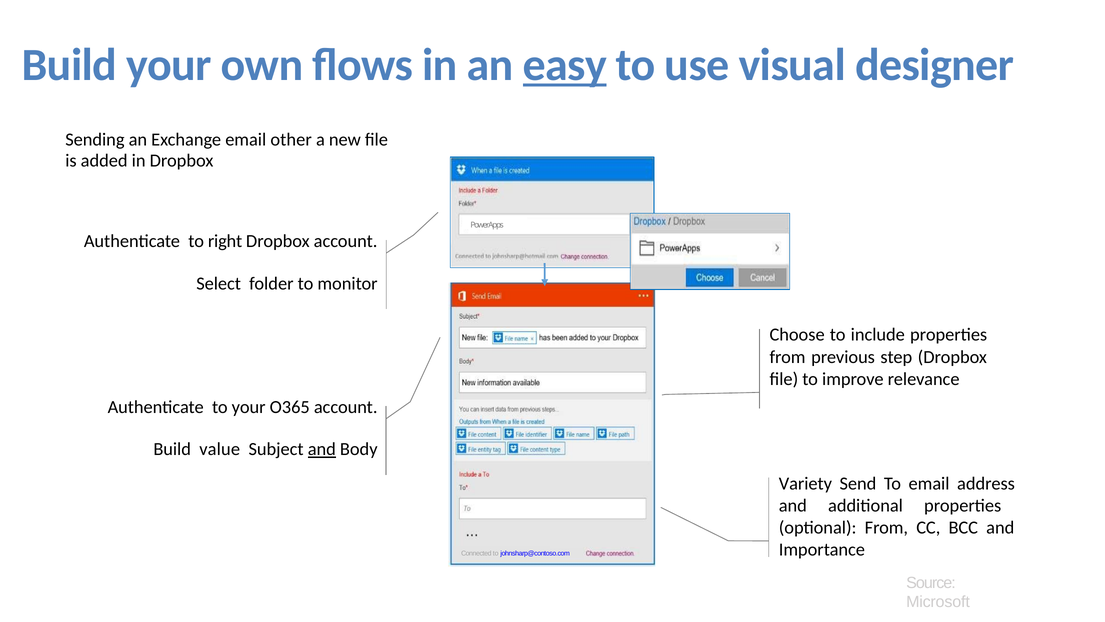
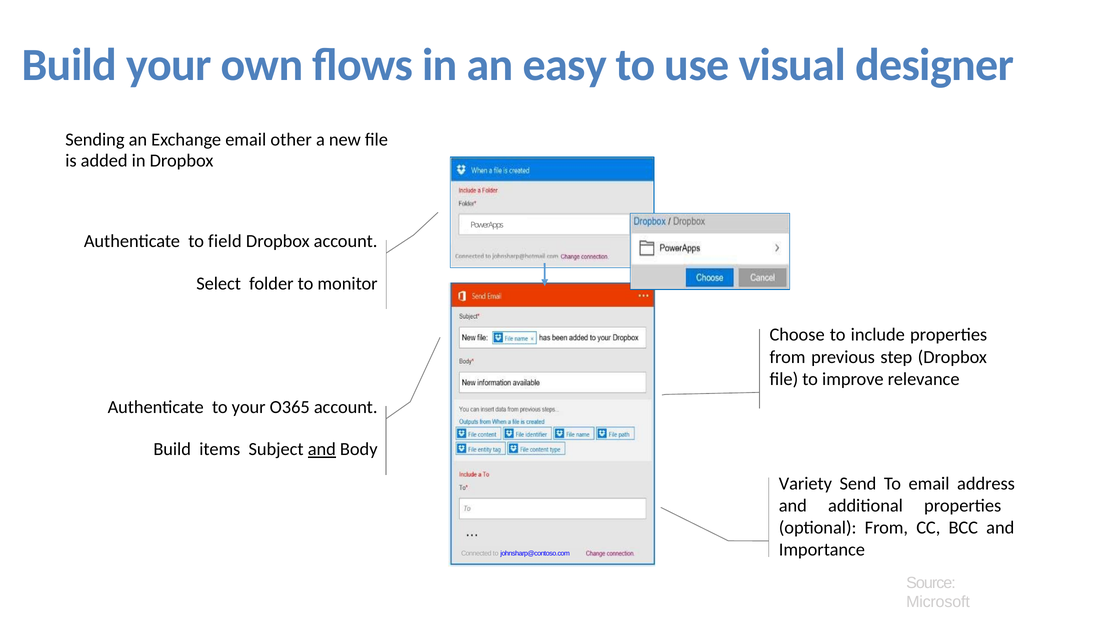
easy underline: present -> none (565, 65)
right: right -> field (225, 241)
value: value -> items (220, 449)
